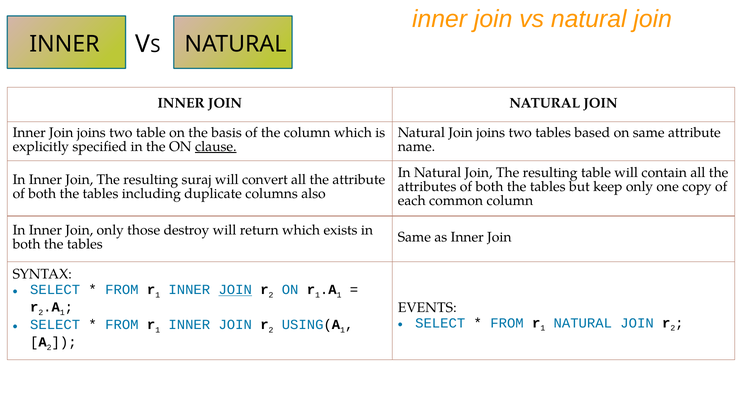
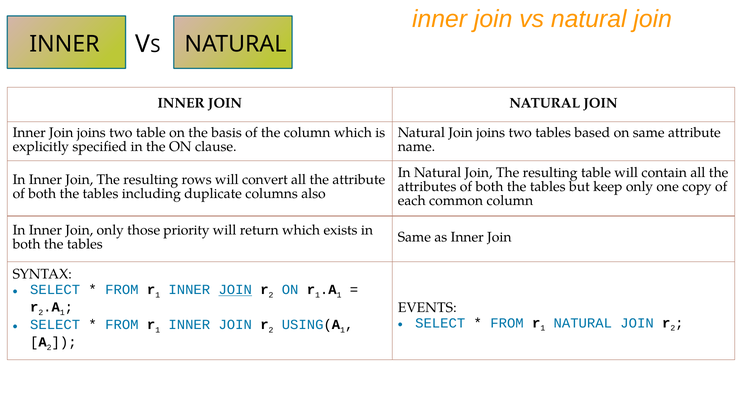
clause underline: present -> none (216, 147)
suraj: suraj -> rows (197, 180)
destroy: destroy -> priority (186, 231)
